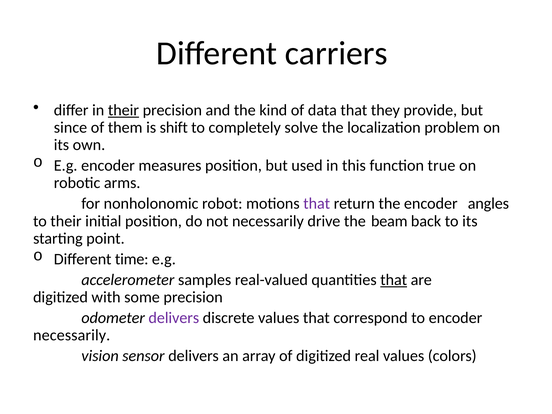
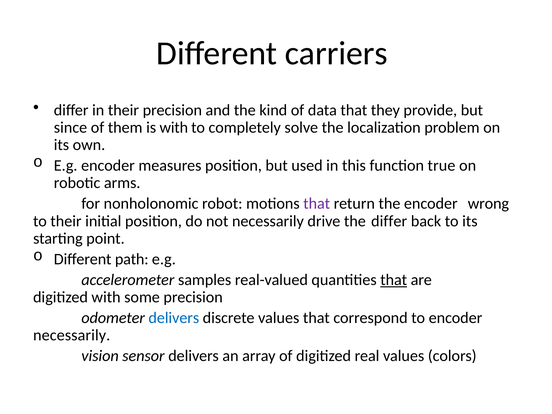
their underline: present -> none (123, 110)
is shift: shift -> with (174, 128)
angles: angles -> wrong (488, 204)
the beam: beam -> differ (389, 221)
time: time -> path (132, 259)
delivers colour: purple -> blue (174, 318)
